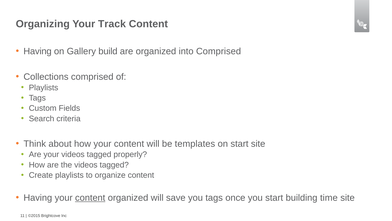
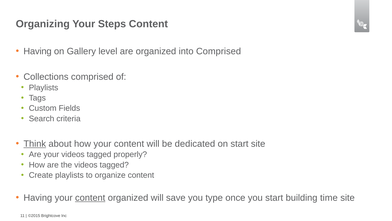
Track: Track -> Steps (112, 24)
build: build -> level (108, 51)
Think underline: none -> present (35, 143)
templates: templates -> dedicated (195, 143)
you tags: tags -> type (214, 197)
